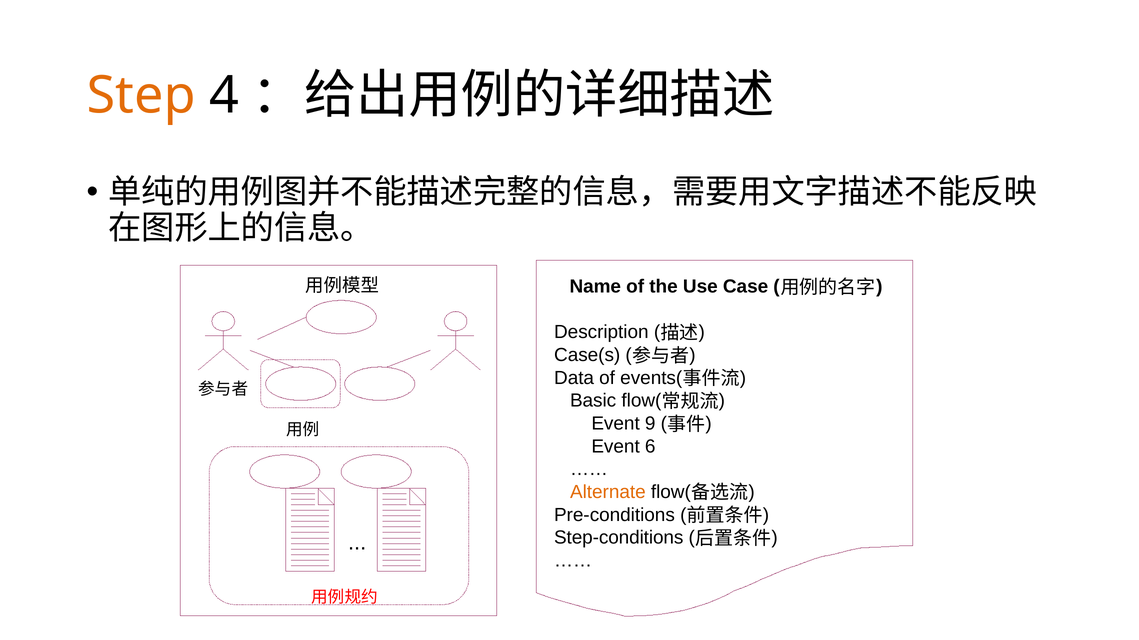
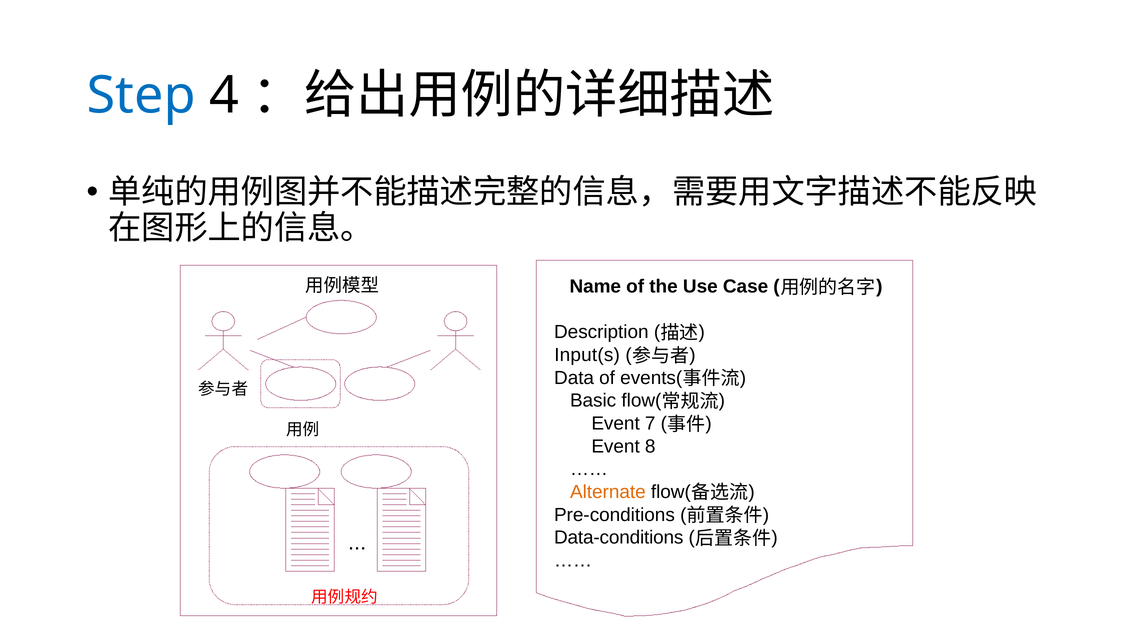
Step colour: orange -> blue (141, 96)
Case(s: Case(s -> Input(s (587, 355)
9: 9 -> 7 (650, 424)
6: 6 -> 8 (650, 447)
Step-conditions: Step-conditions -> Data-conditions (619, 538)
